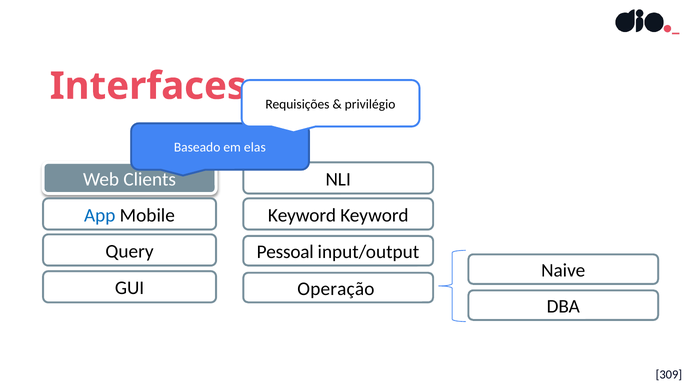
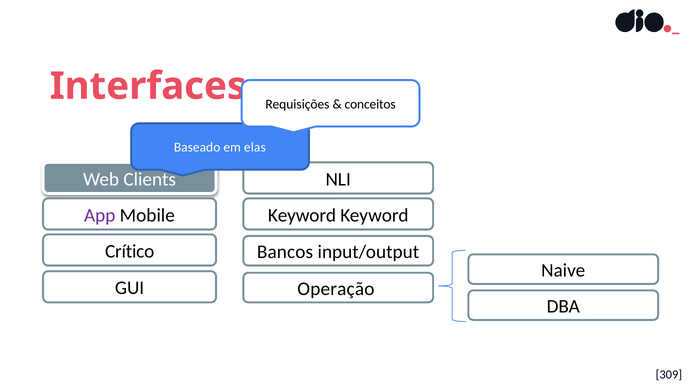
privilégio: privilégio -> conceitos (370, 104)
App colour: blue -> purple (100, 215)
Query: Query -> Crítico (130, 251)
Pessoal: Pessoal -> Bancos (285, 252)
